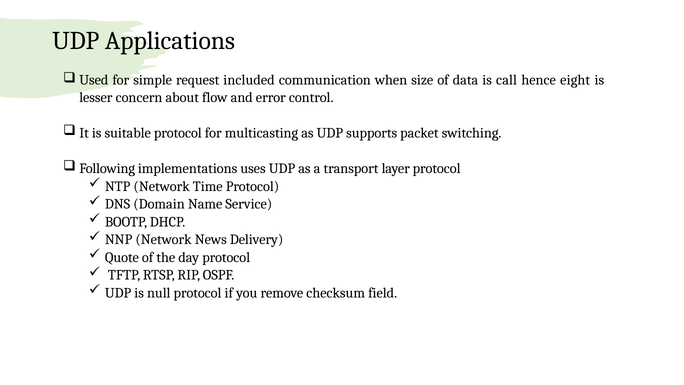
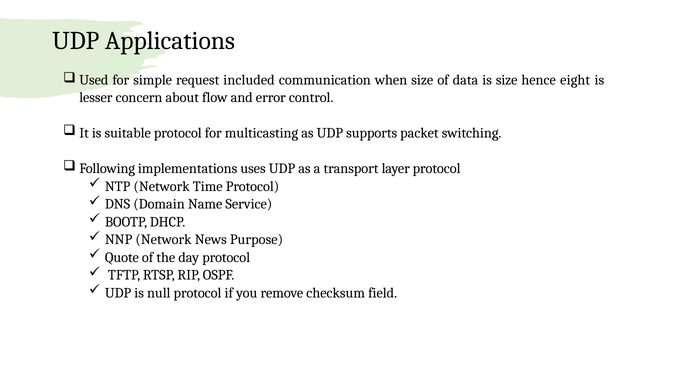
is call: call -> size (507, 80)
Delivery: Delivery -> Purpose (257, 240)
